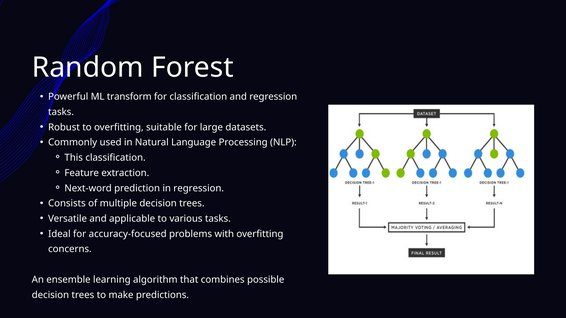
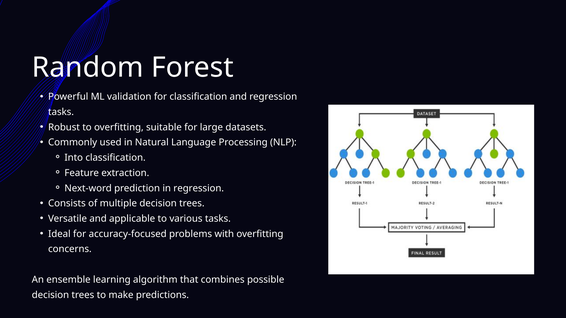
transform: transform -> validation (129, 97)
This: This -> Into (74, 158)
